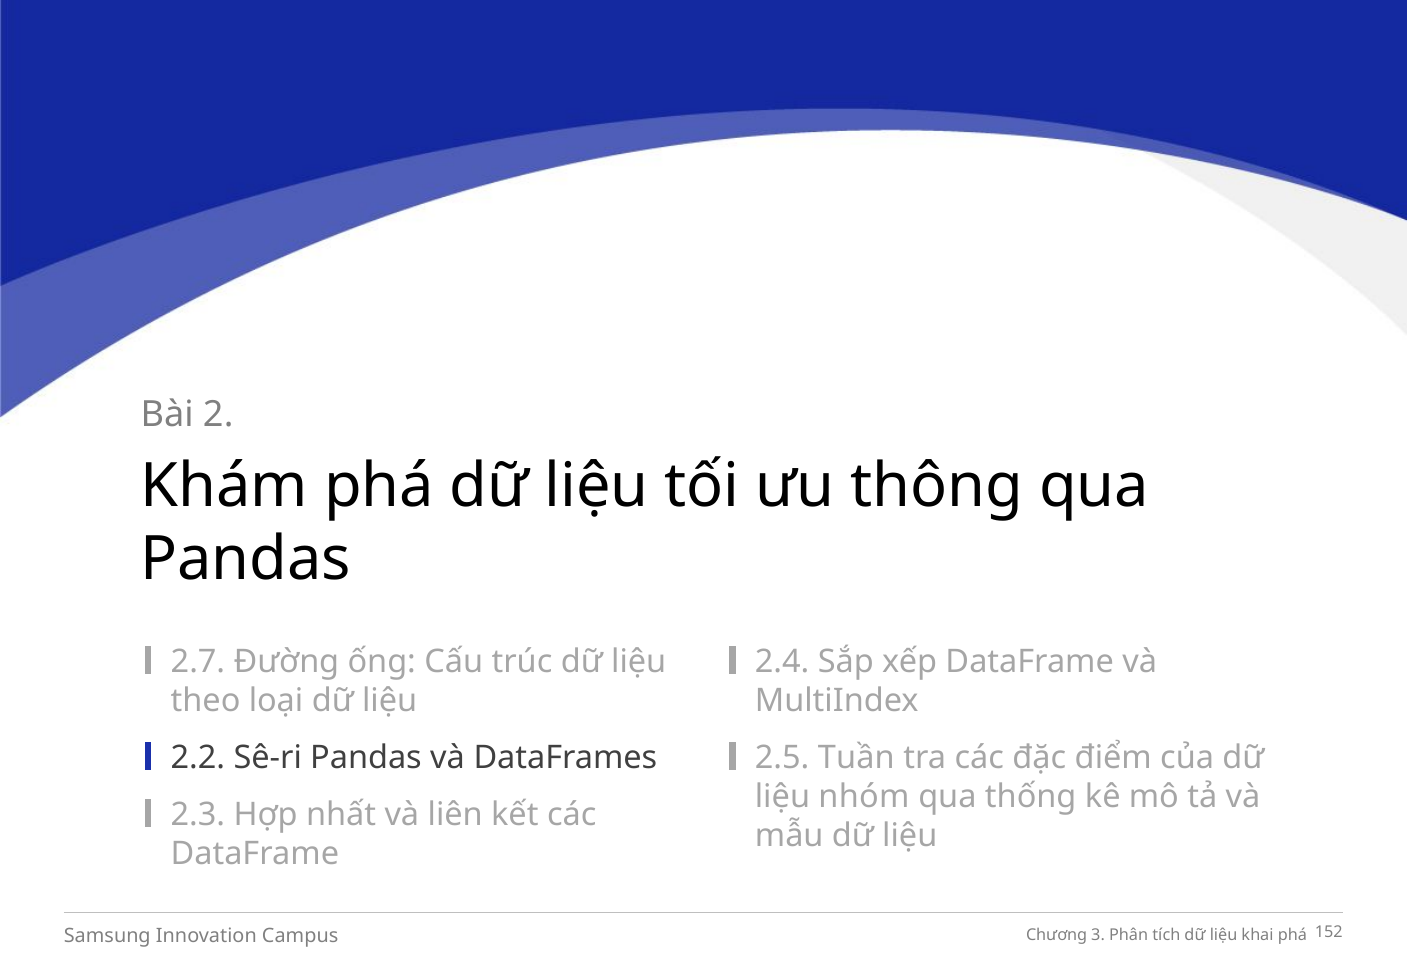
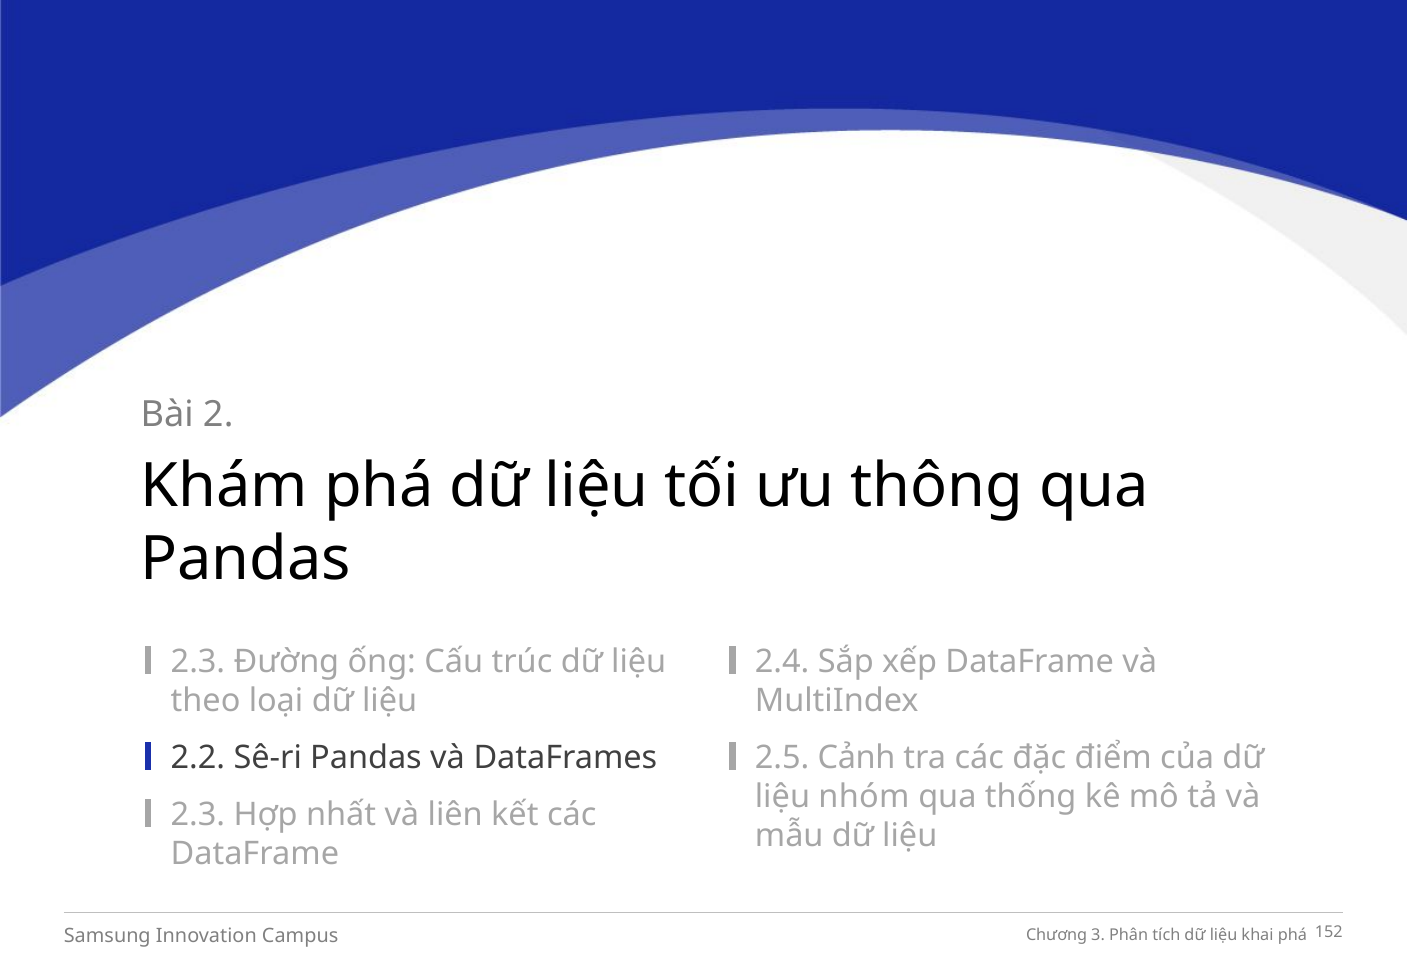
2.7: 2.7 -> 2.3 (198, 662)
Tuần: Tuần -> Cảnh (857, 758)
